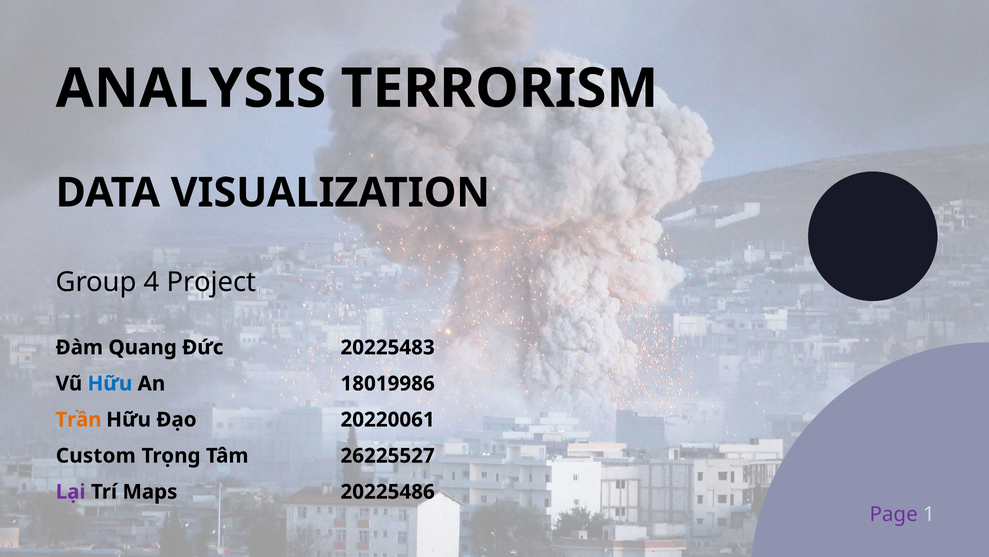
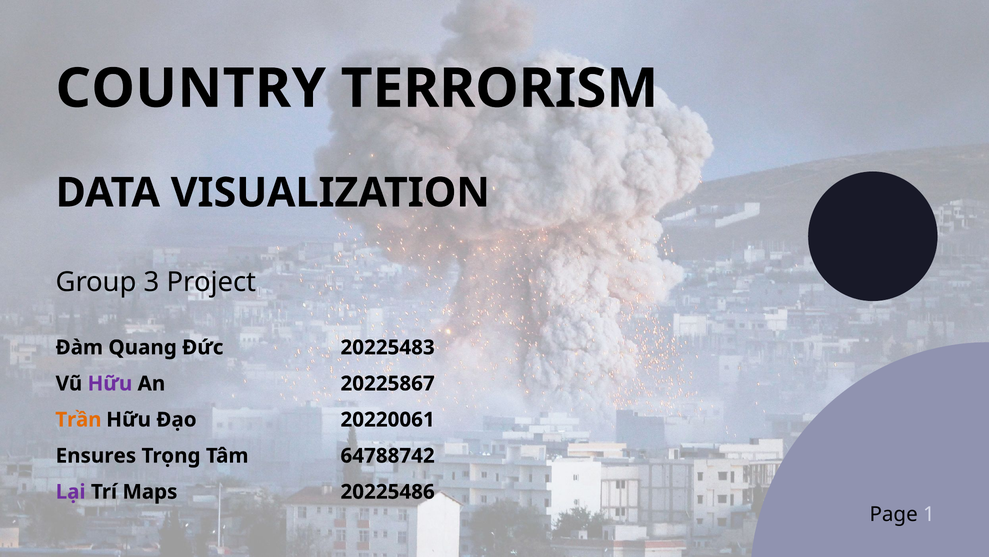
ANALYSIS: ANALYSIS -> COUNTRY (191, 89)
4: 4 -> 3 (152, 282)
Hữu colour: blue -> purple (110, 383)
18019986: 18019986 -> 20225867 (388, 383)
Custom: Custom -> Ensures (96, 455)
26225527: 26225527 -> 64788742 (388, 455)
Page colour: purple -> black (894, 514)
